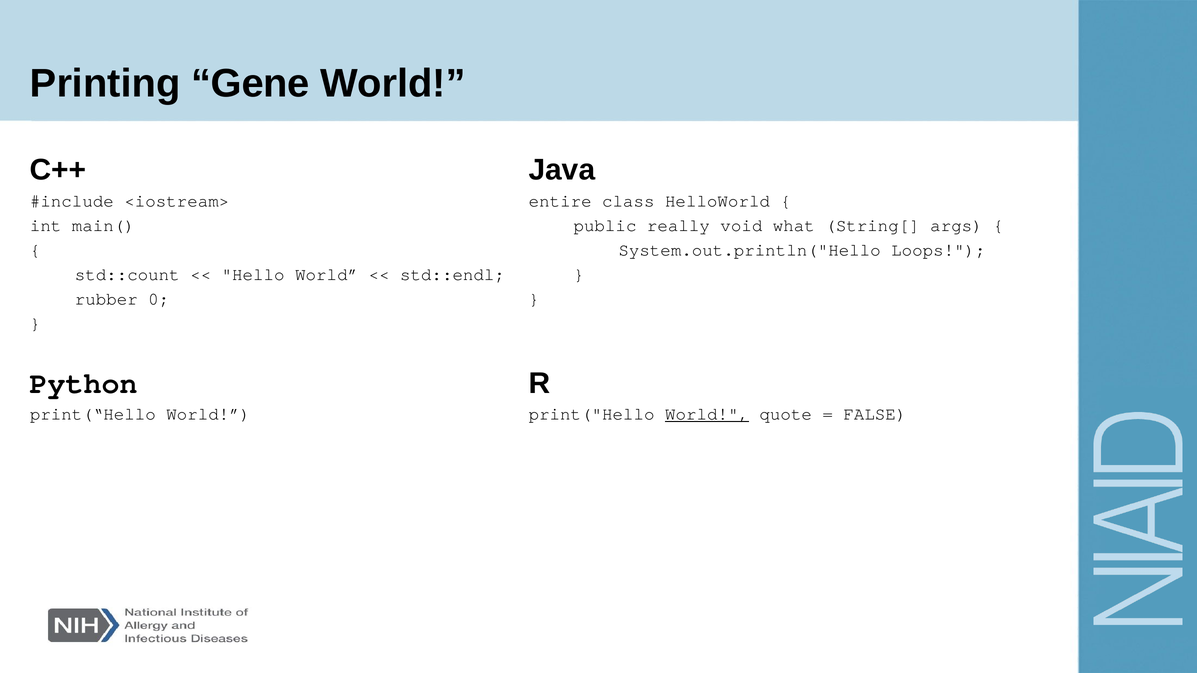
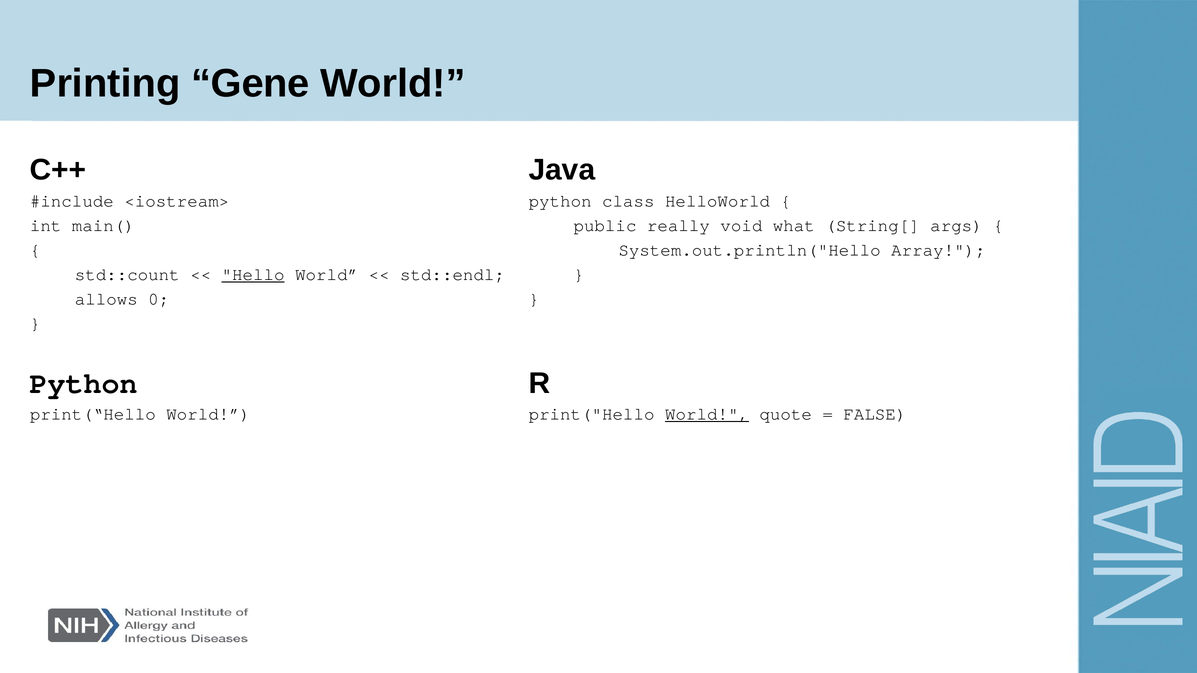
entire: entire -> python (560, 201)
Loops: Loops -> Array (938, 250)
Hello underline: none -> present (253, 275)
rubber: rubber -> allows (106, 299)
